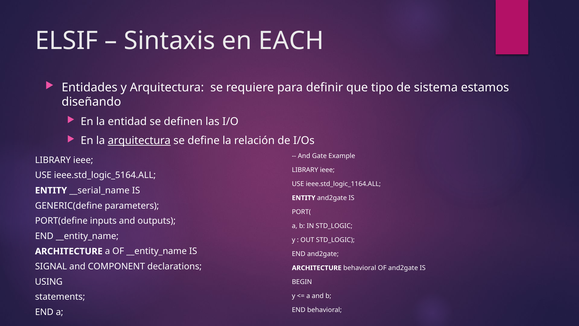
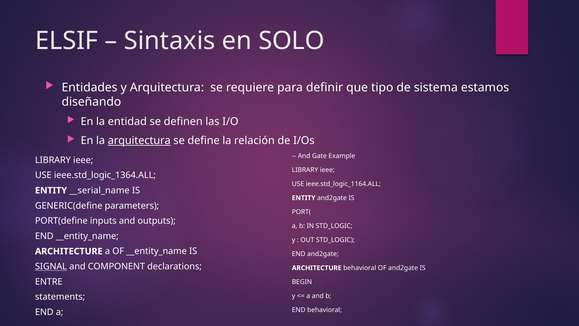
EACH: EACH -> SOLO (291, 41)
ieee.std_logic_5164.ALL: ieee.std_logic_5164.ALL -> ieee.std_logic_1364.ALL (105, 175)
SIGNAL underline: none -> present (51, 266)
USING: USING -> ENTRE (49, 281)
